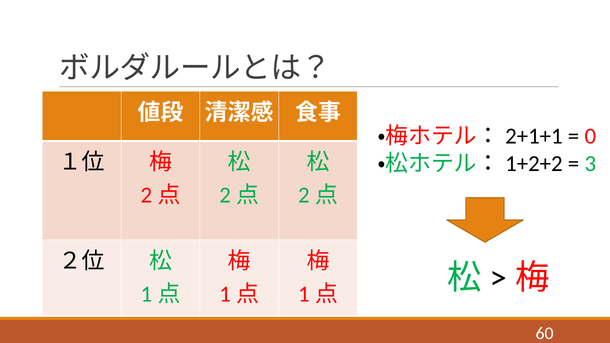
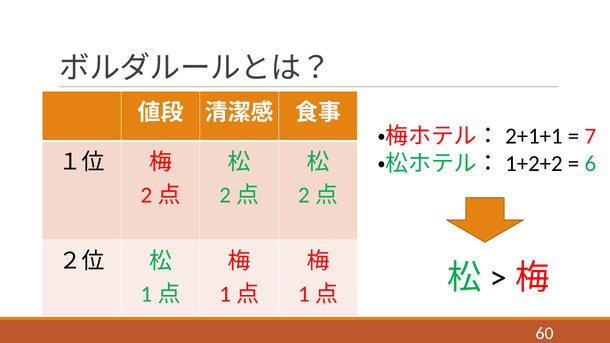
0: 0 -> 7 (590, 136)
3: 3 -> 6 (590, 164)
